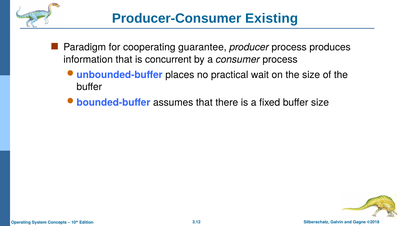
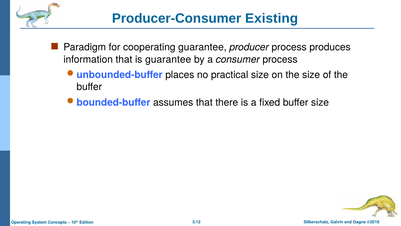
is concurrent: concurrent -> guarantee (168, 59)
practical wait: wait -> size (260, 75)
